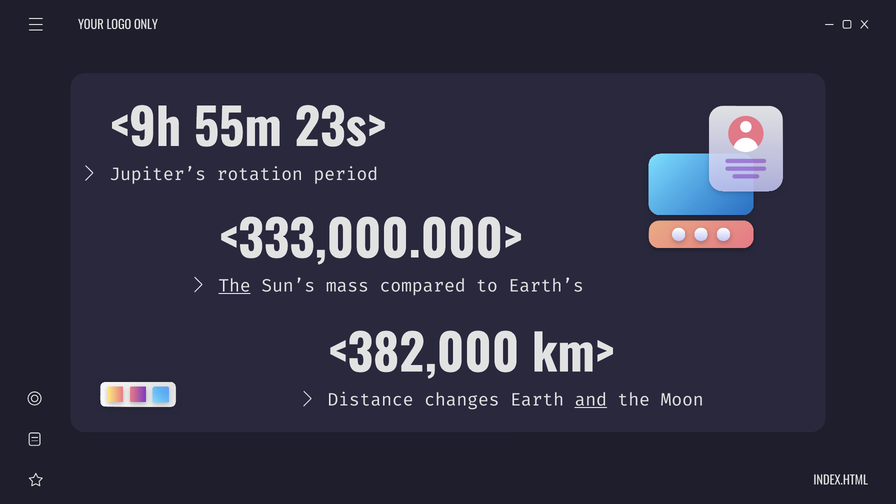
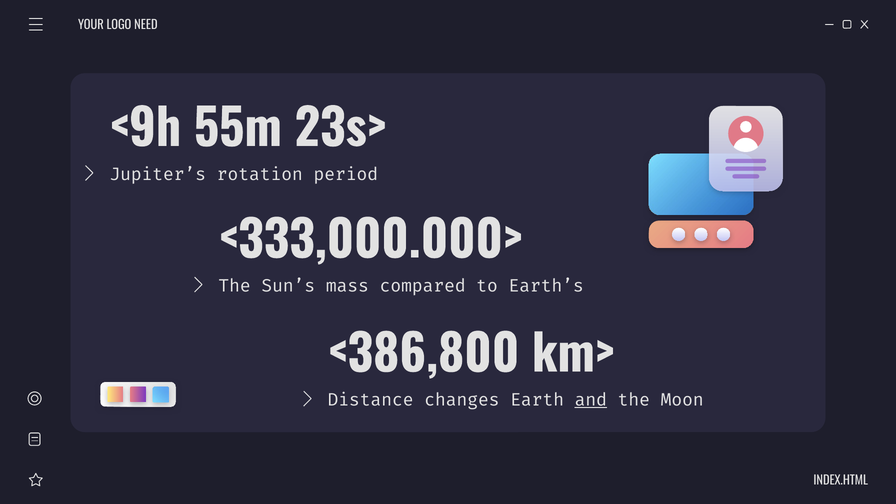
ONLY: ONLY -> NEED (146, 25)
The underline: present -> none (235, 286)
<382,000: <382,000 -> <386,800 (423, 355)
